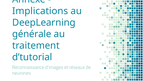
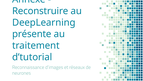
Implications: Implications -> Reconstruire (40, 11)
générale: générale -> présente (32, 34)
